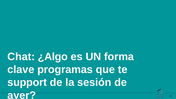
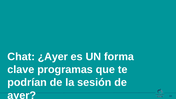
¿Algo: ¿Algo -> ¿Ayer (53, 57)
support: support -> podrían (27, 82)
